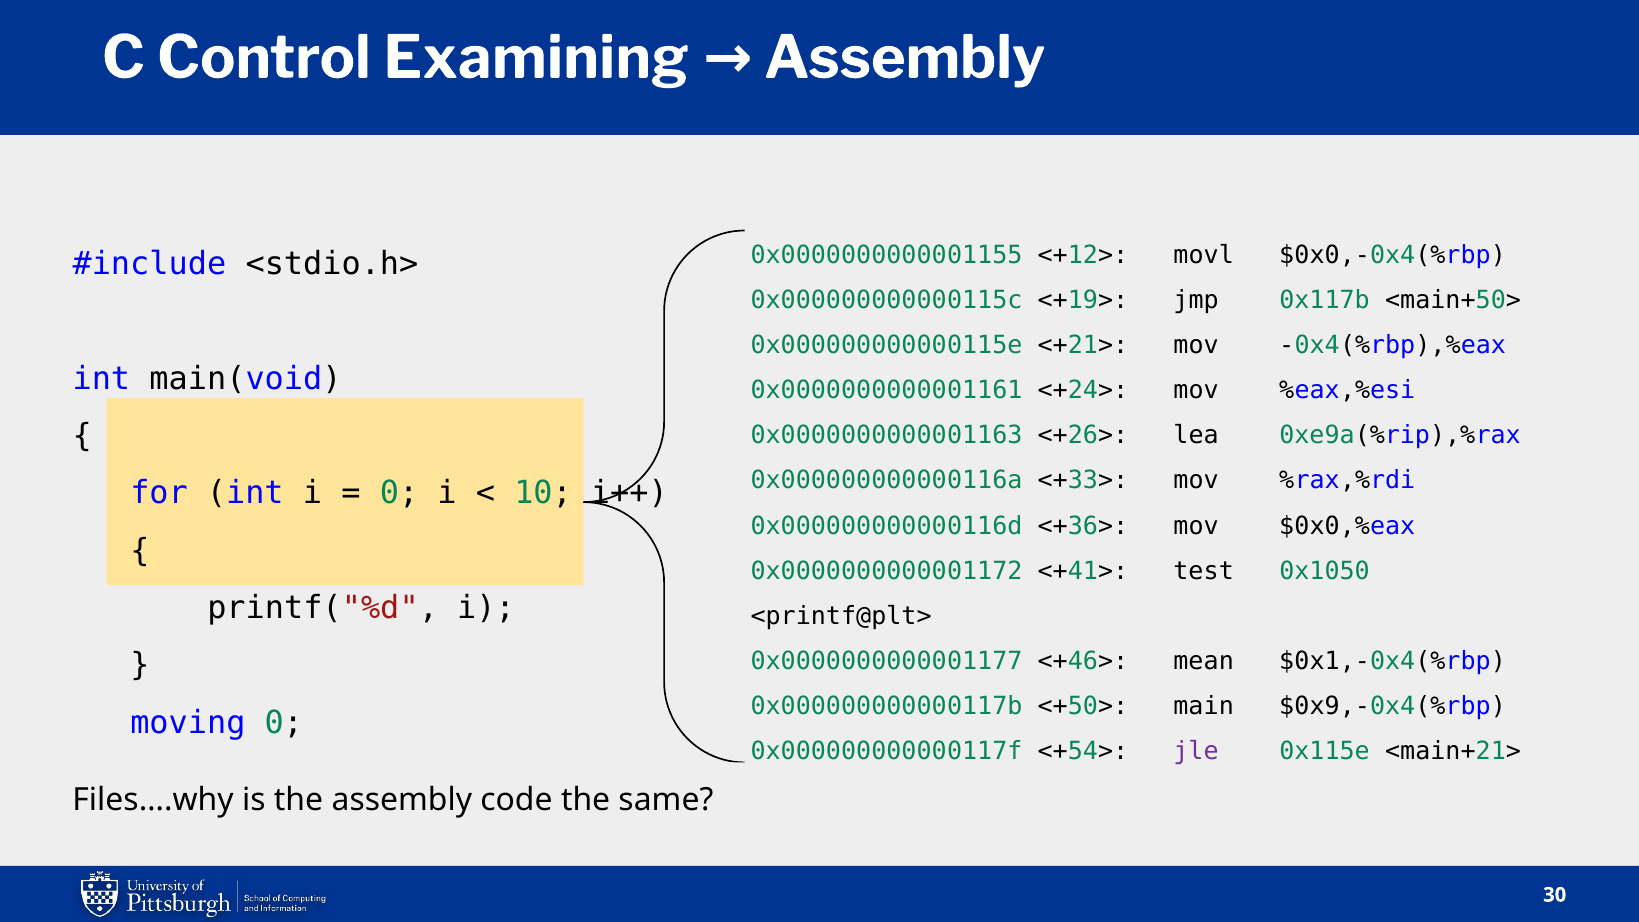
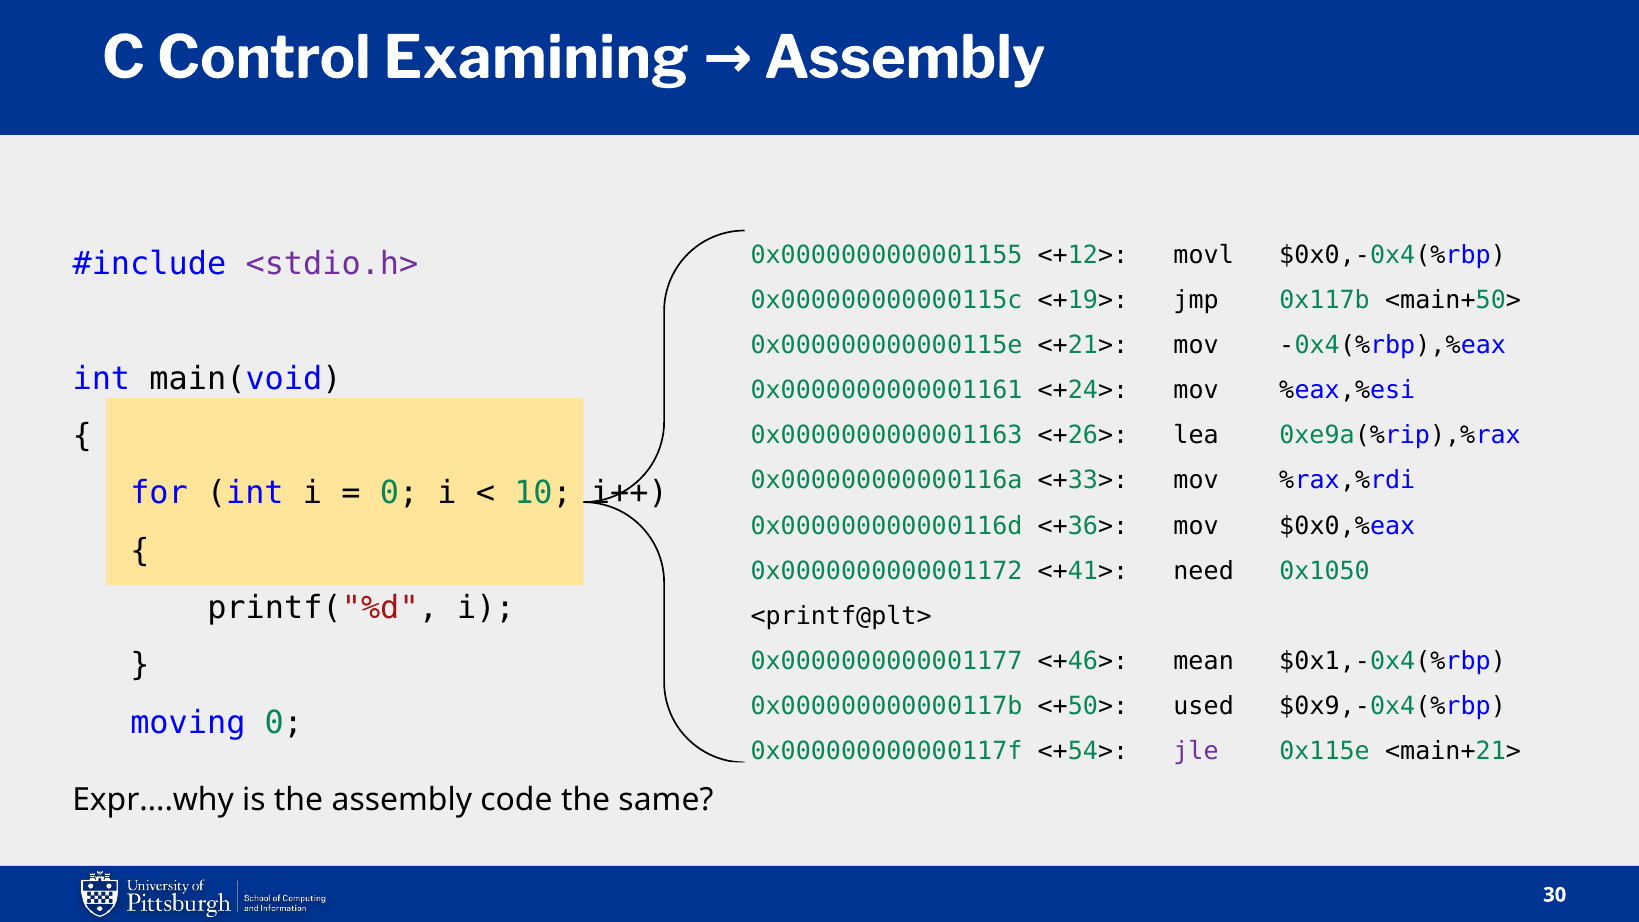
<stdio.h> colour: black -> purple (332, 264)
test: test -> need (1204, 571)
main: main -> used (1204, 706)
Files….why: Files….why -> Expr….why (153, 800)
